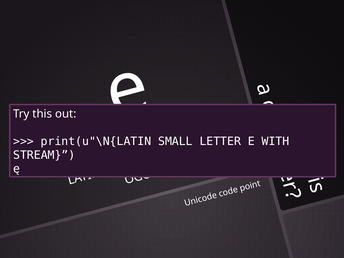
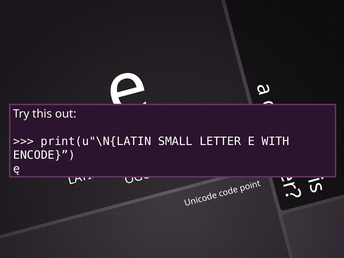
STREAM: STREAM -> ENCODE (44, 155)
